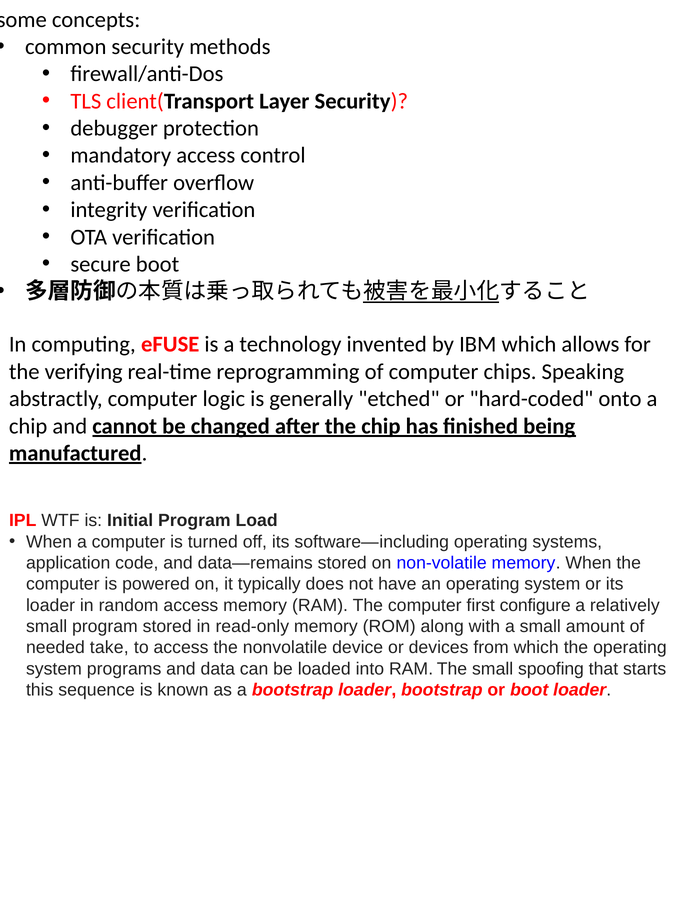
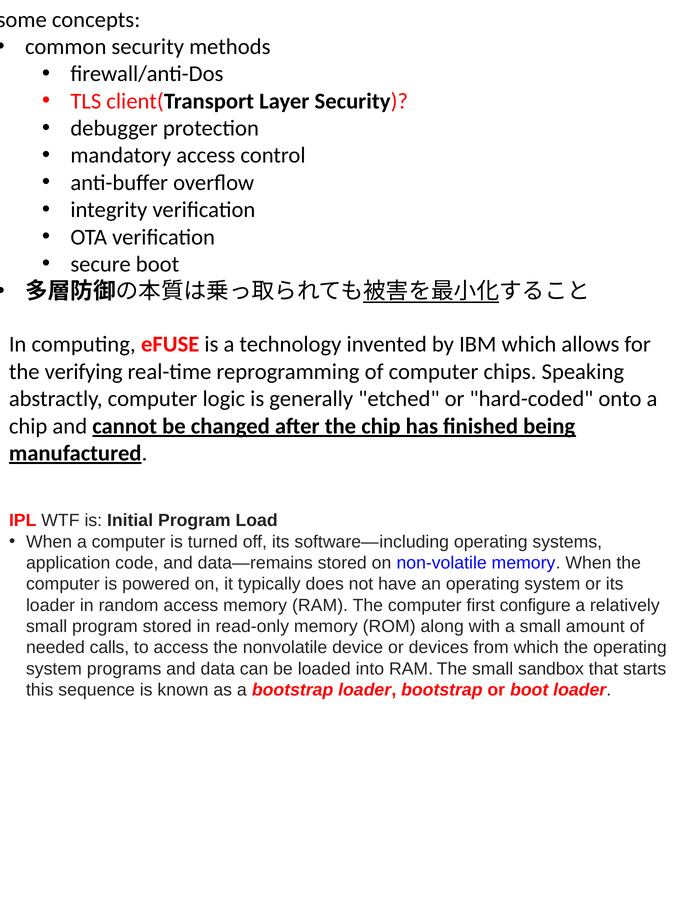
take: take -> calls (109, 648)
spoofing: spoofing -> sandbox (551, 669)
